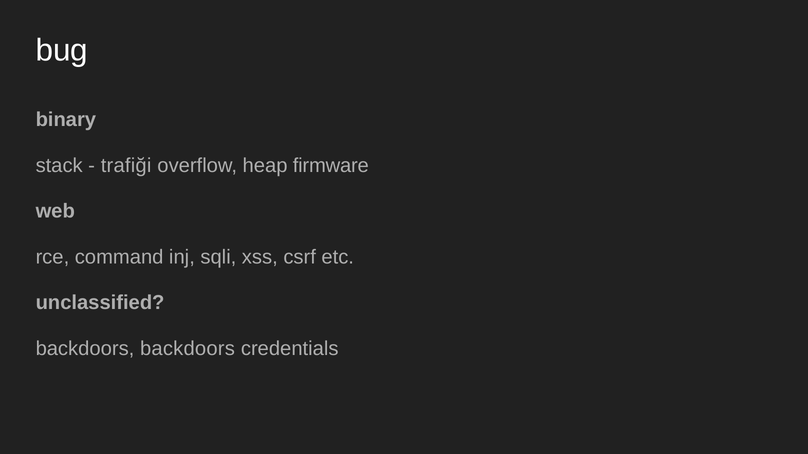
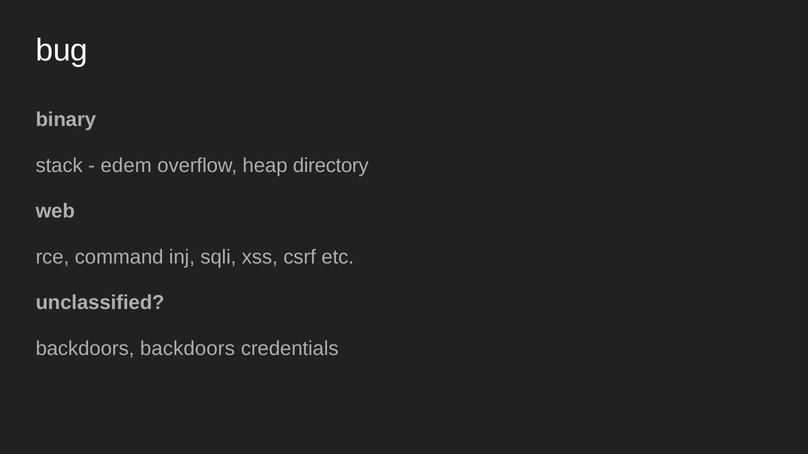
trafiği: trafiği -> edem (126, 166)
firmware: firmware -> directory (331, 166)
